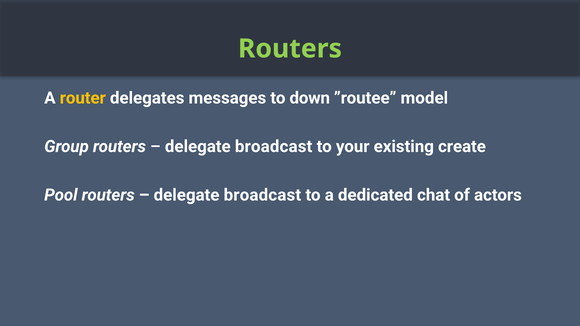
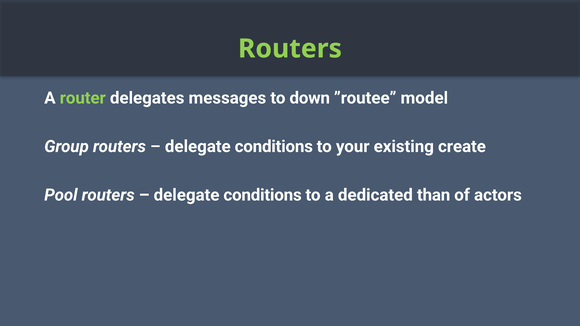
router colour: yellow -> light green (83, 98)
broadcast: broadcast -> conditions (274, 147)
broadcast: broadcast -> conditions (263, 195)
chat: chat -> than (434, 195)
